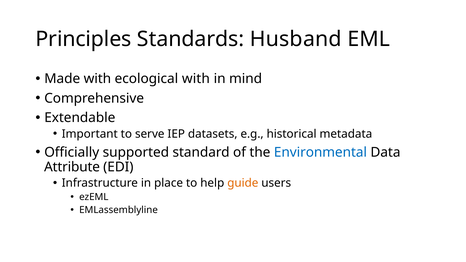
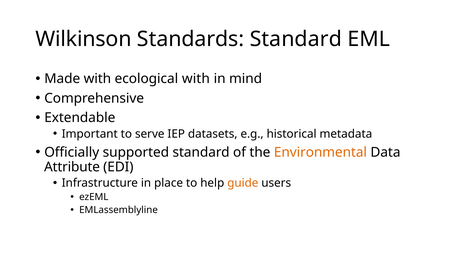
Principles: Principles -> Wilkinson (84, 39)
Standards Husband: Husband -> Standard (296, 39)
Environmental colour: blue -> orange (320, 152)
